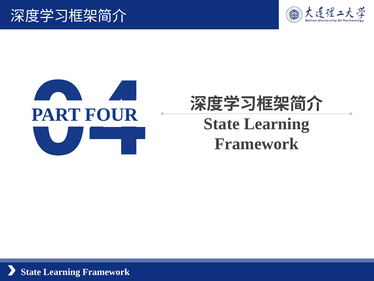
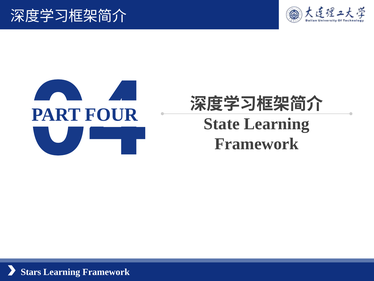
State: State -> Stars (31, 271)
